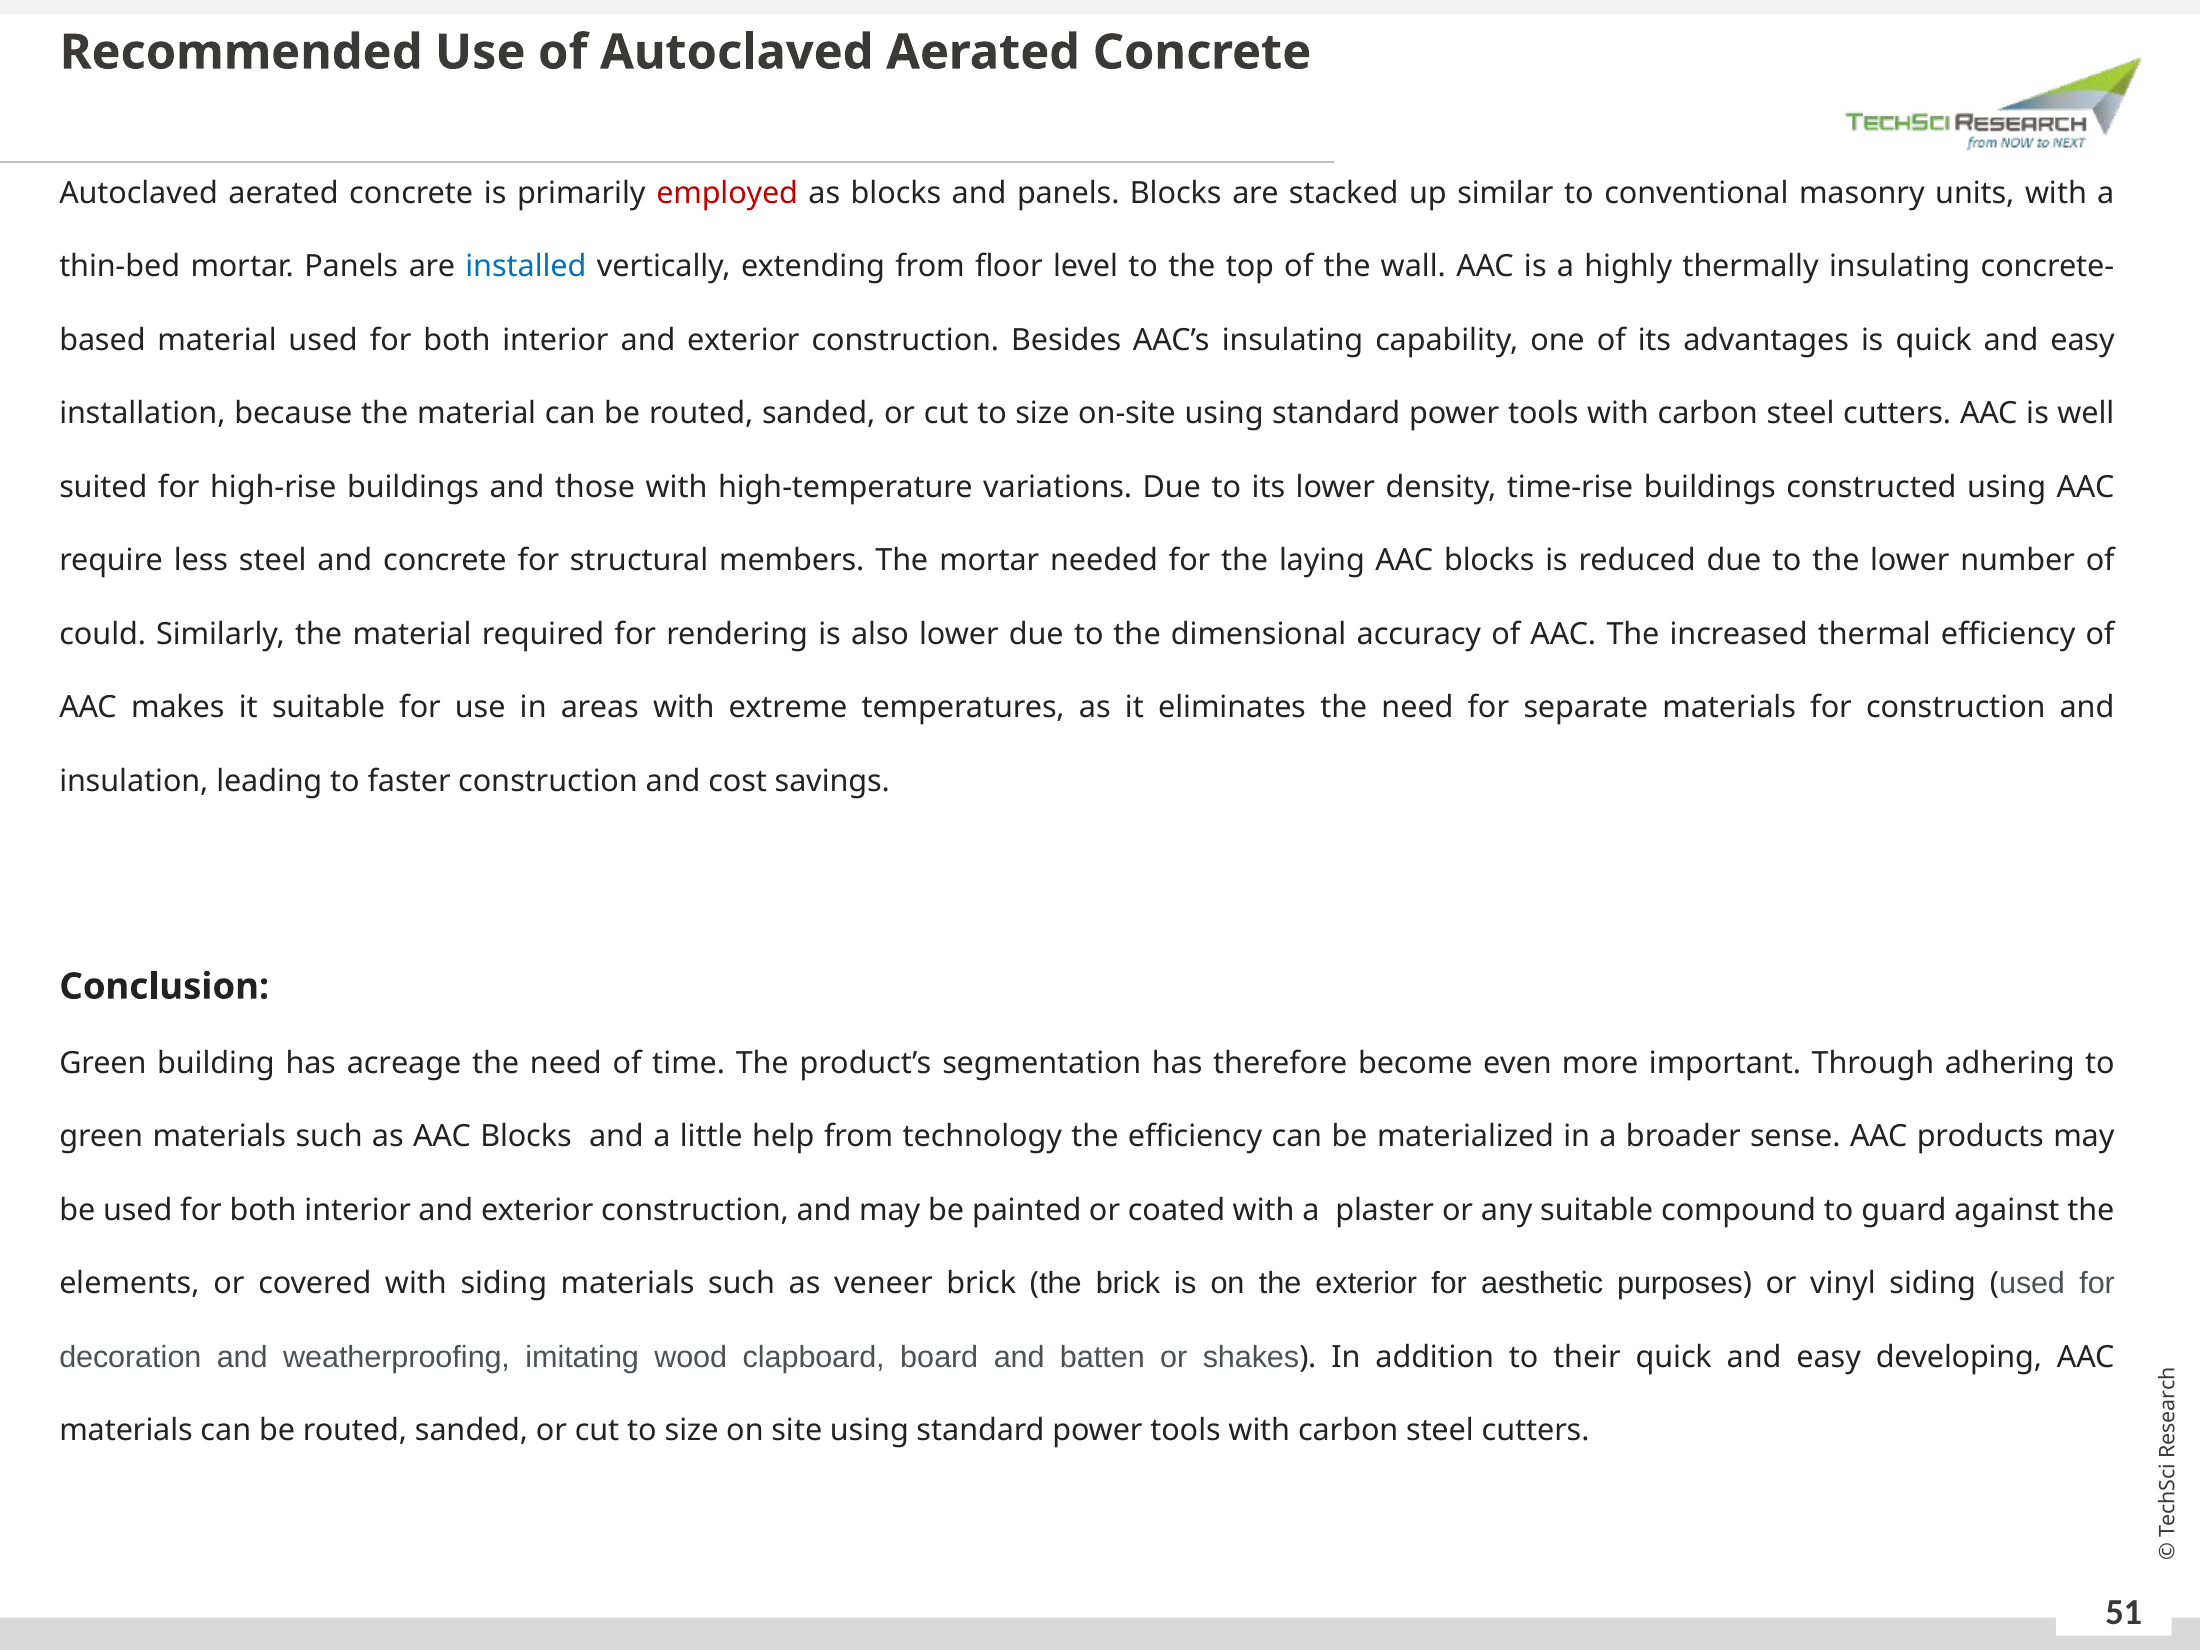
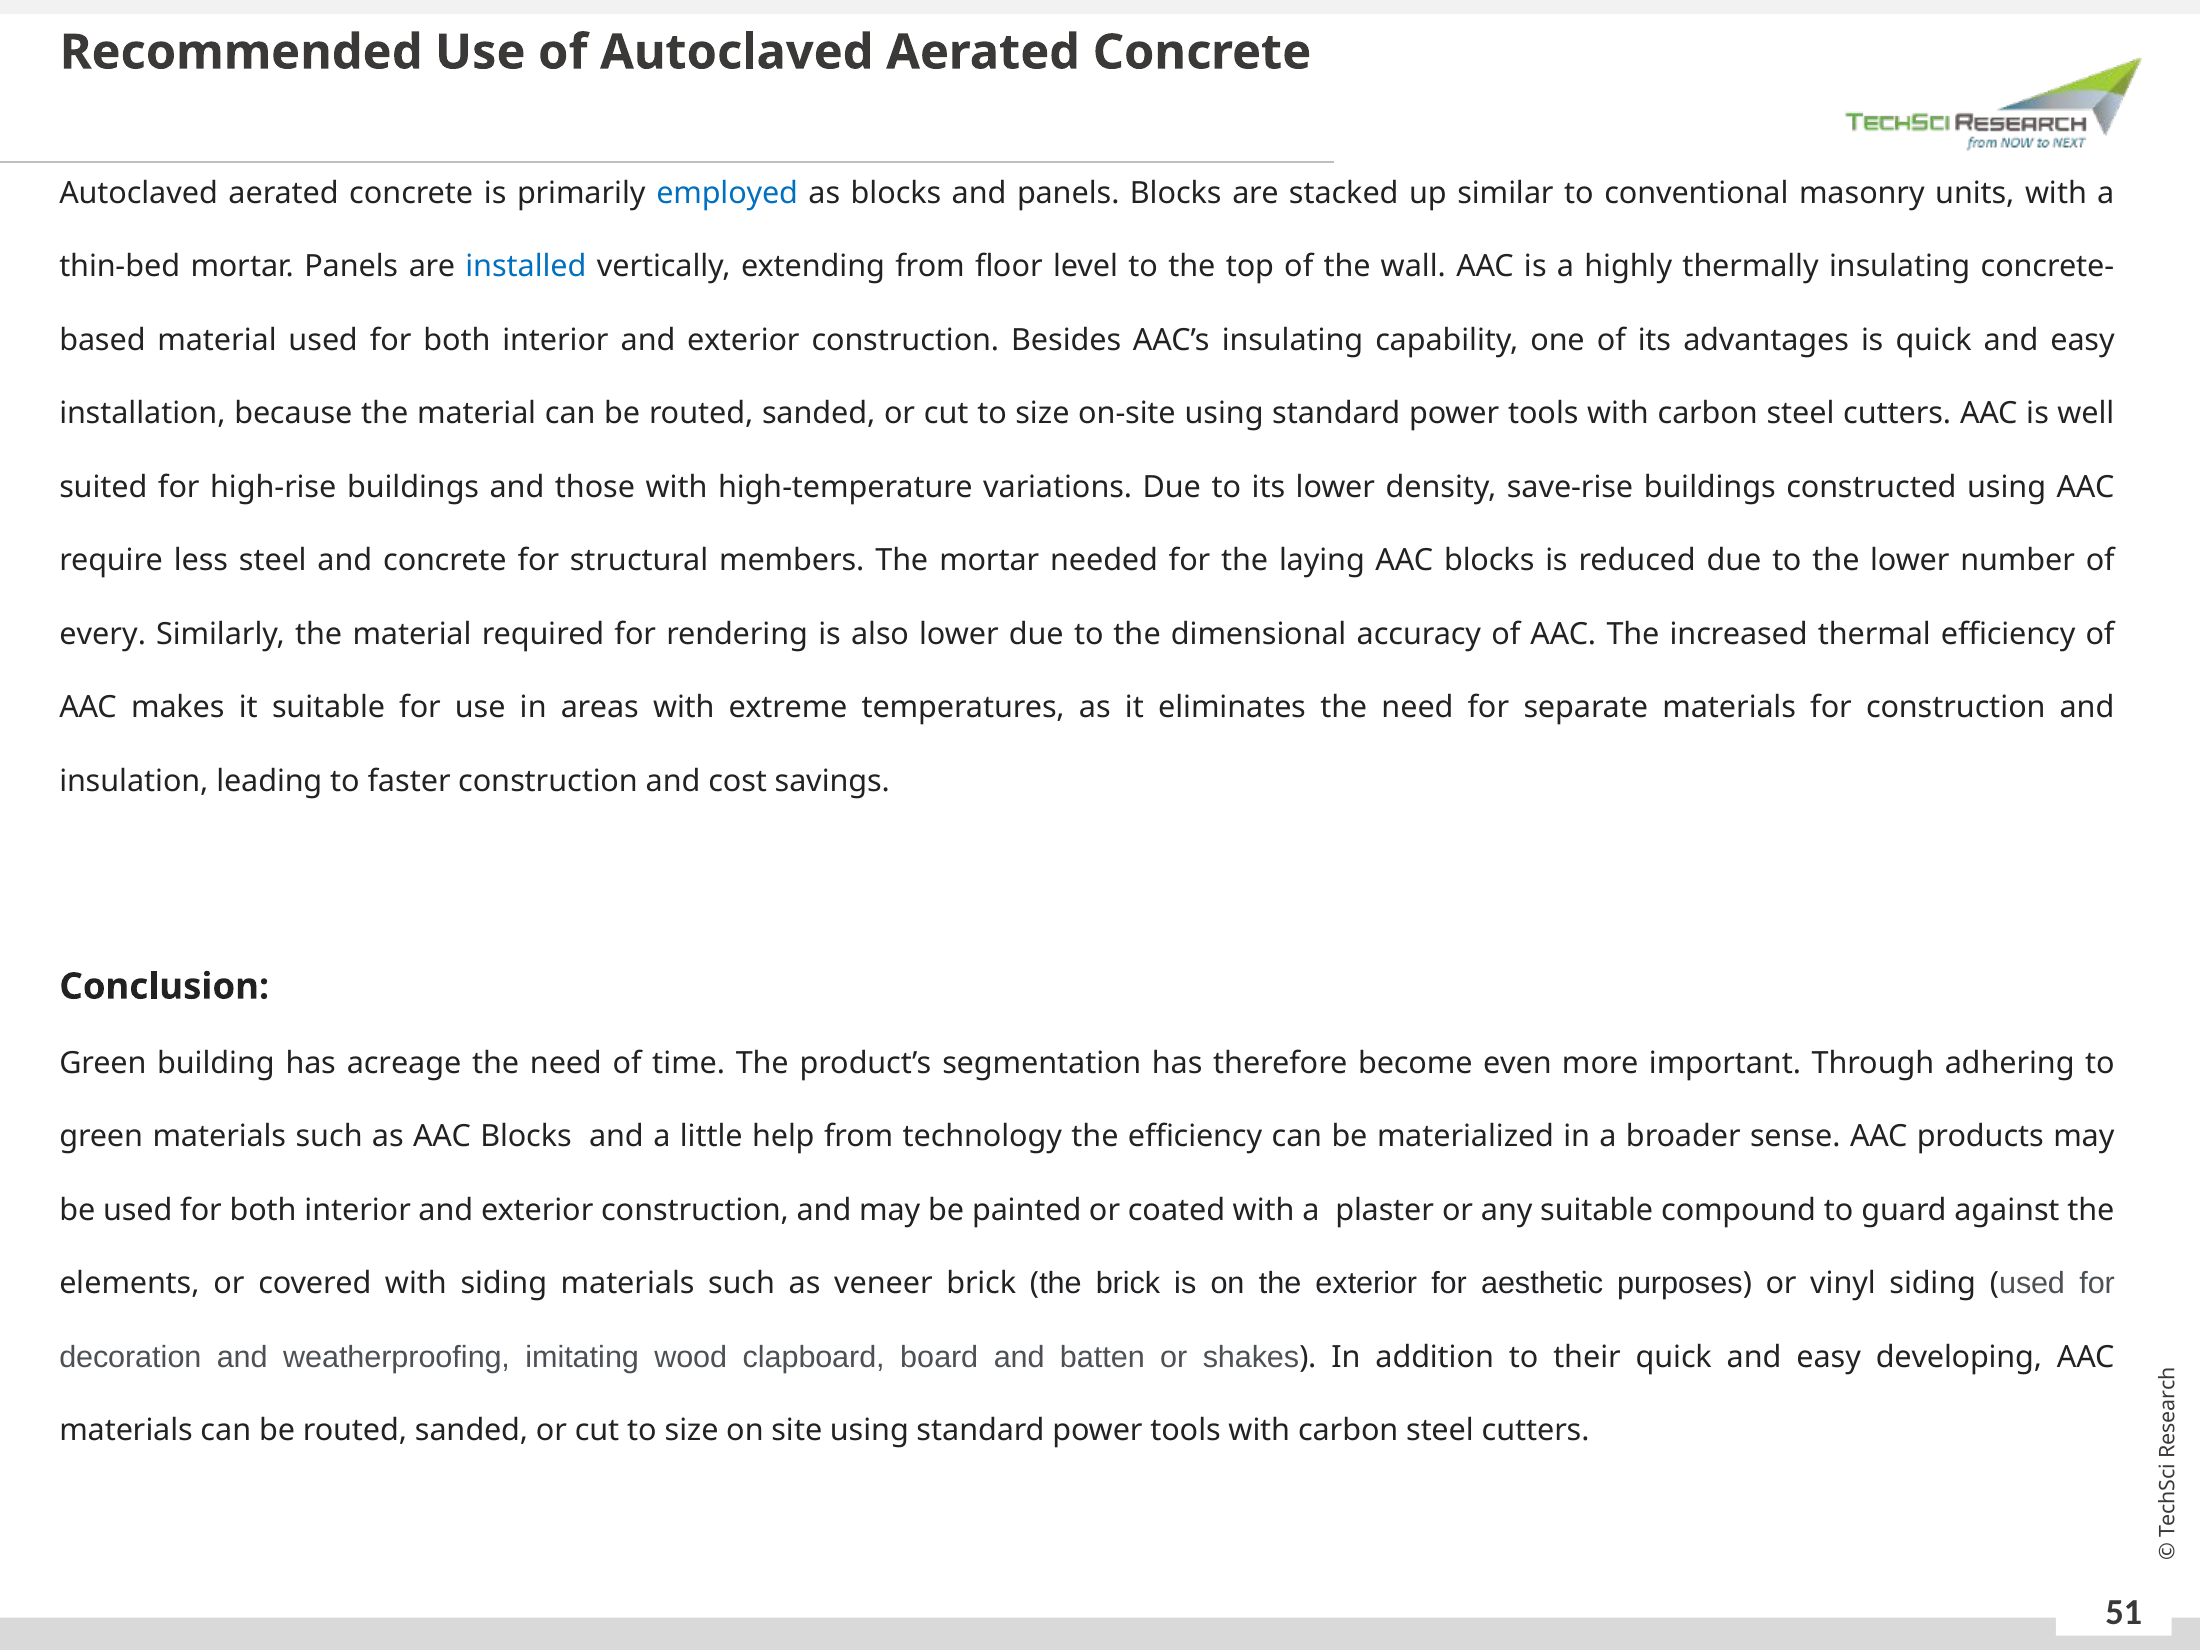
employed colour: red -> blue (727, 193)
time-rise: time-rise -> save-rise (1570, 487)
could: could -> every (103, 634)
